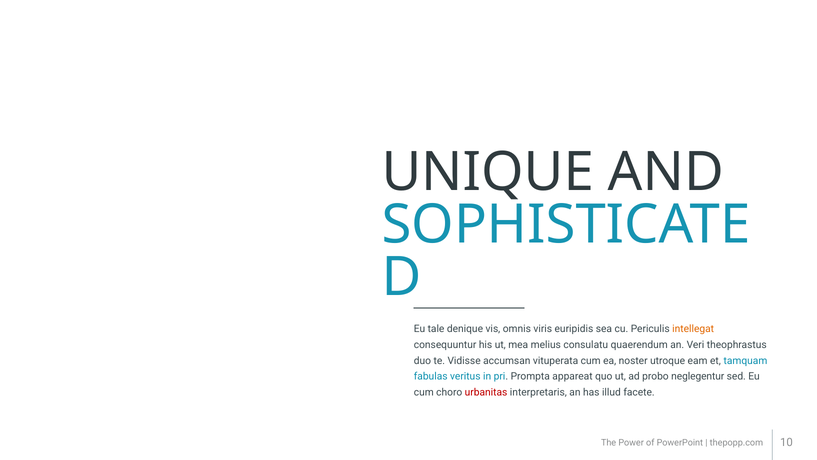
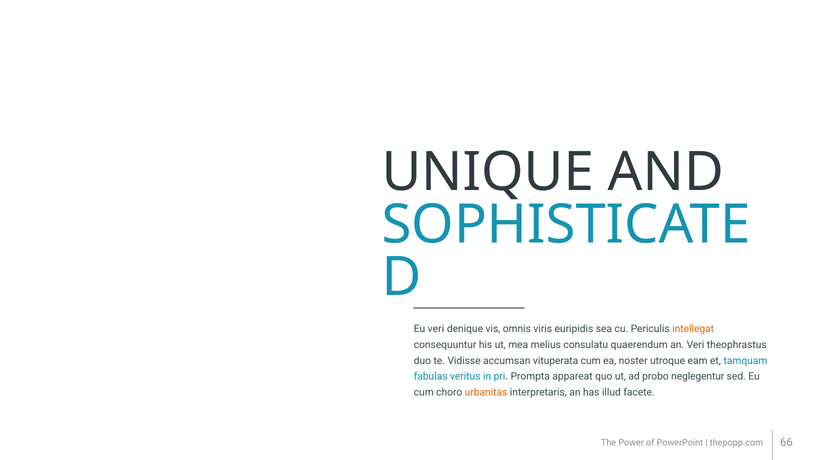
Eu tale: tale -> veri (436, 328)
urbanitas colour: red -> orange (486, 392)
10: 10 -> 66 (786, 442)
